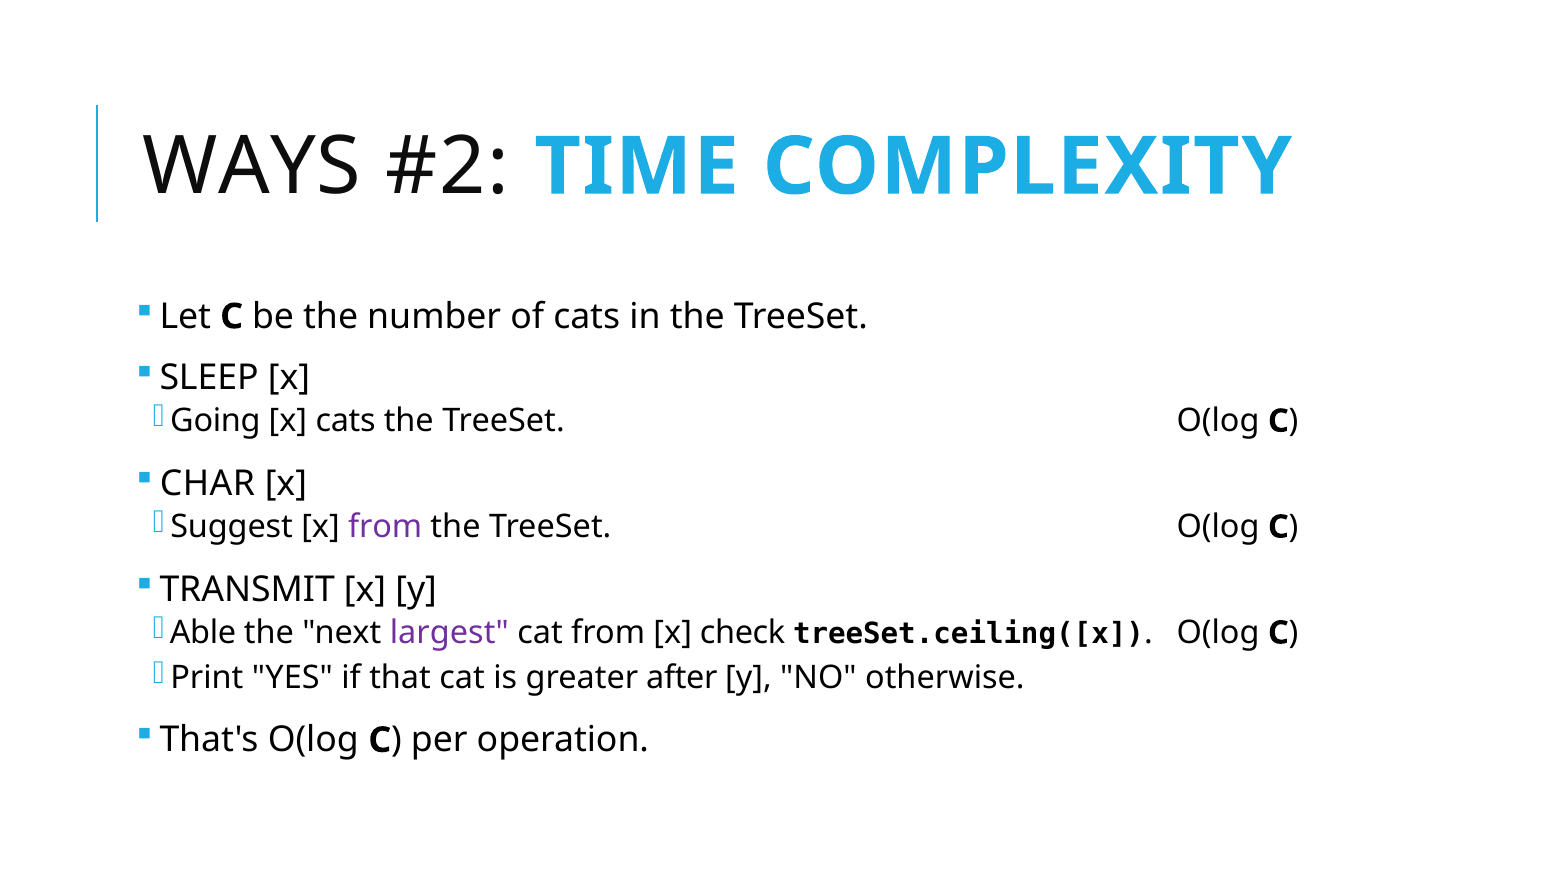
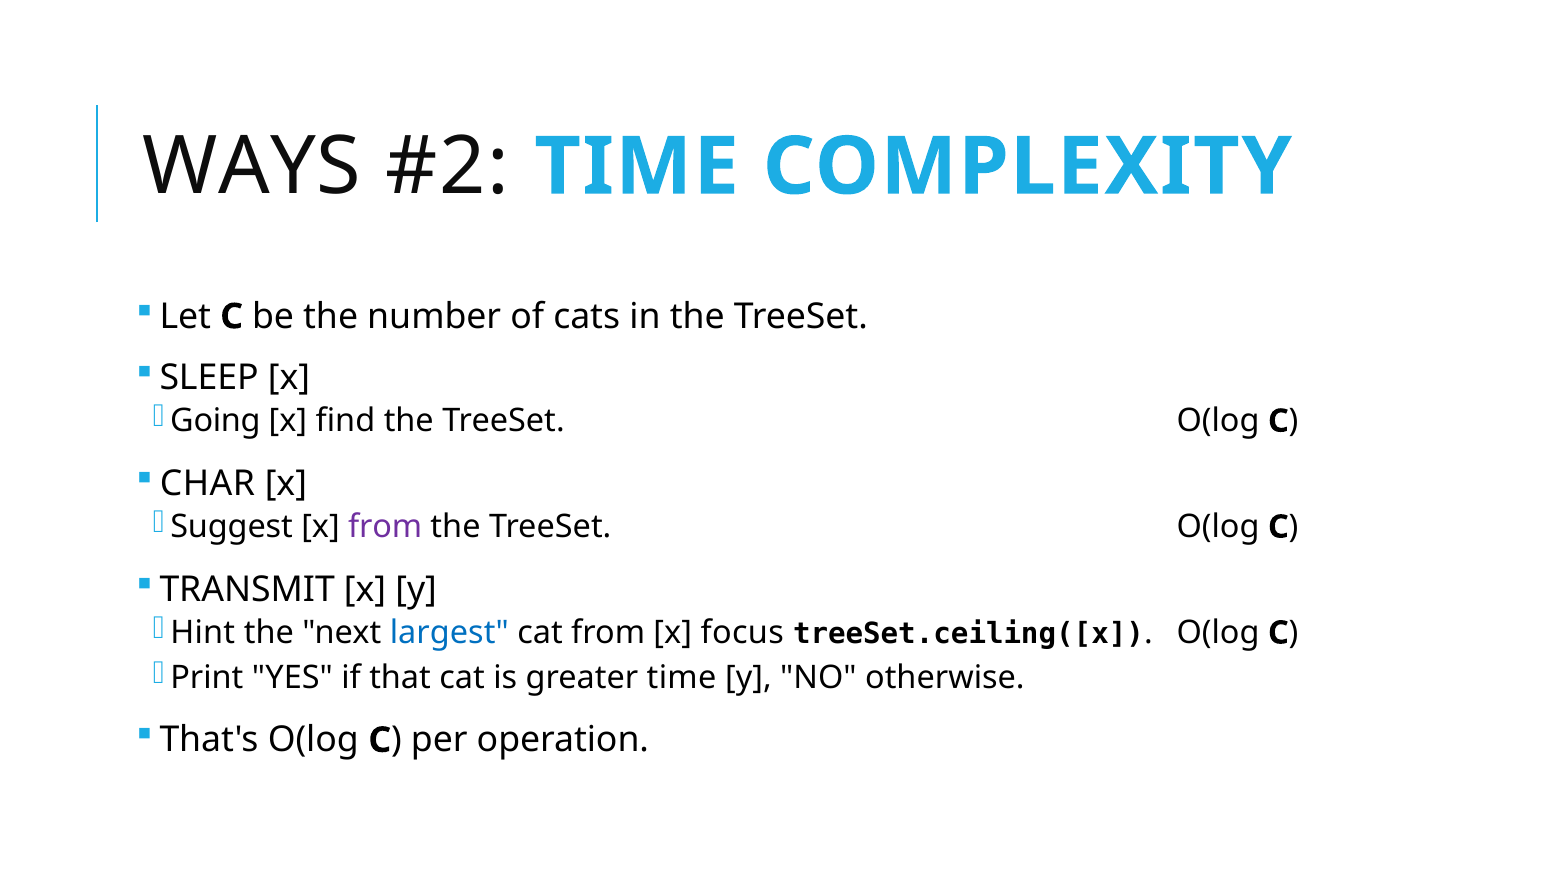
x cats: cats -> find (345, 421)
Able: Able -> Hint (203, 633)
largest colour: purple -> blue (449, 633)
check: check -> focus (742, 633)
greater after: after -> time (682, 677)
